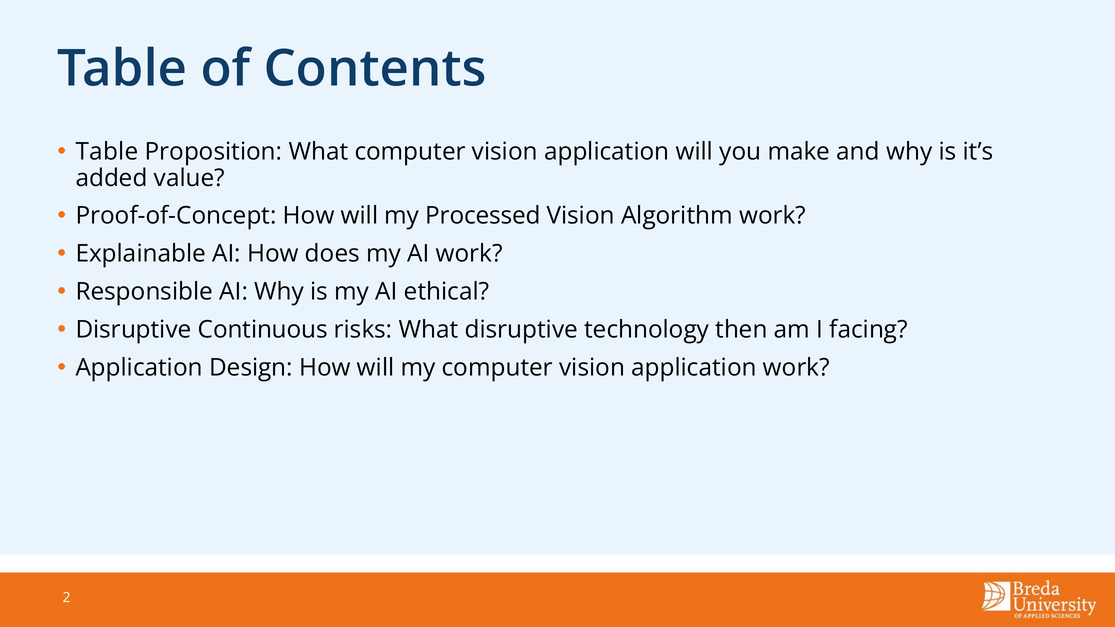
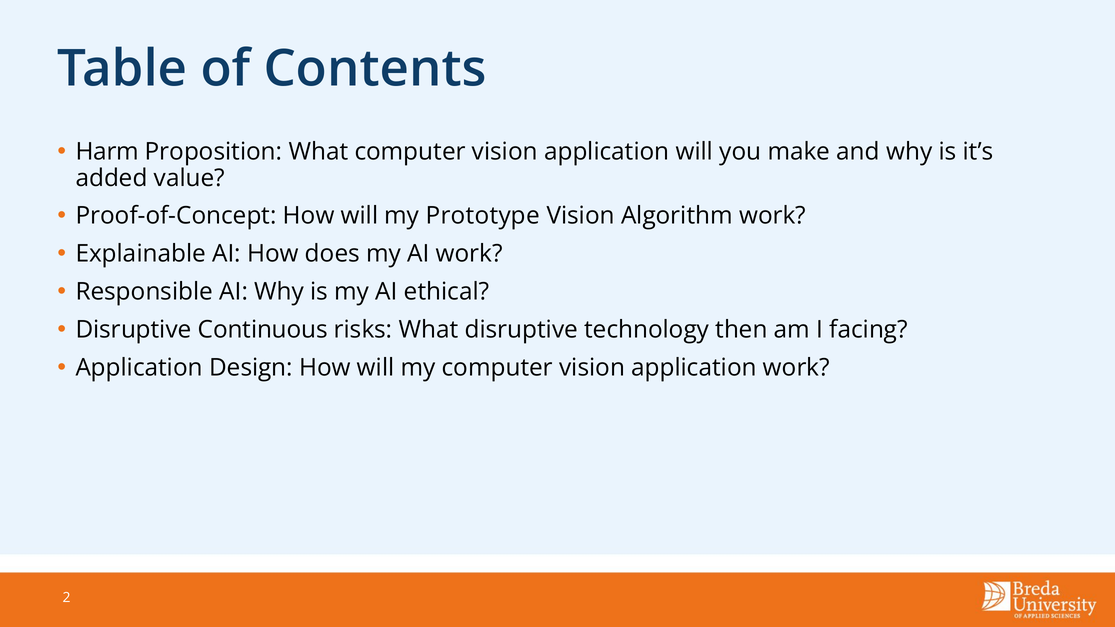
Table: Table -> Harm (107, 152)
Processed: Processed -> Prototype (483, 216)
